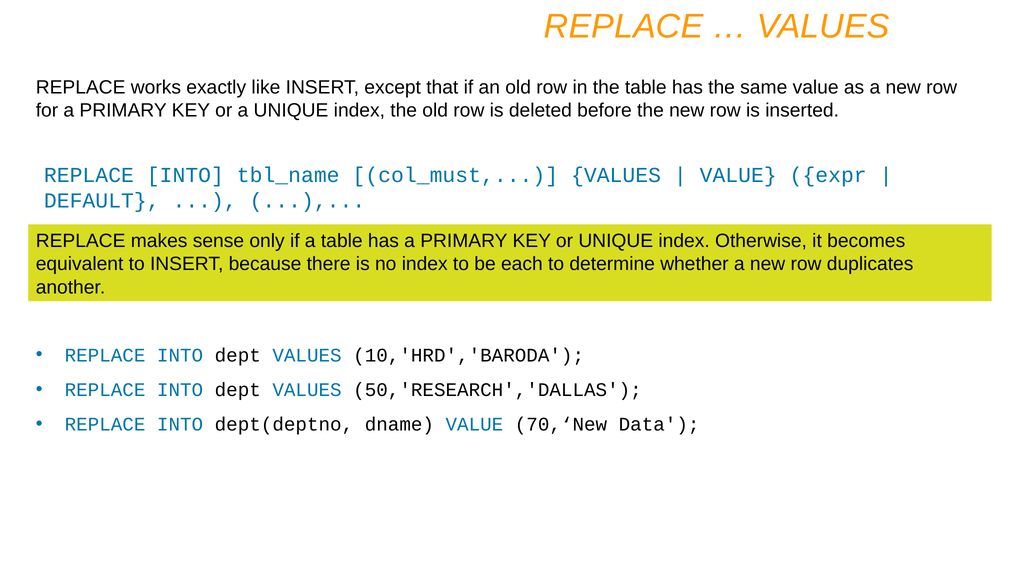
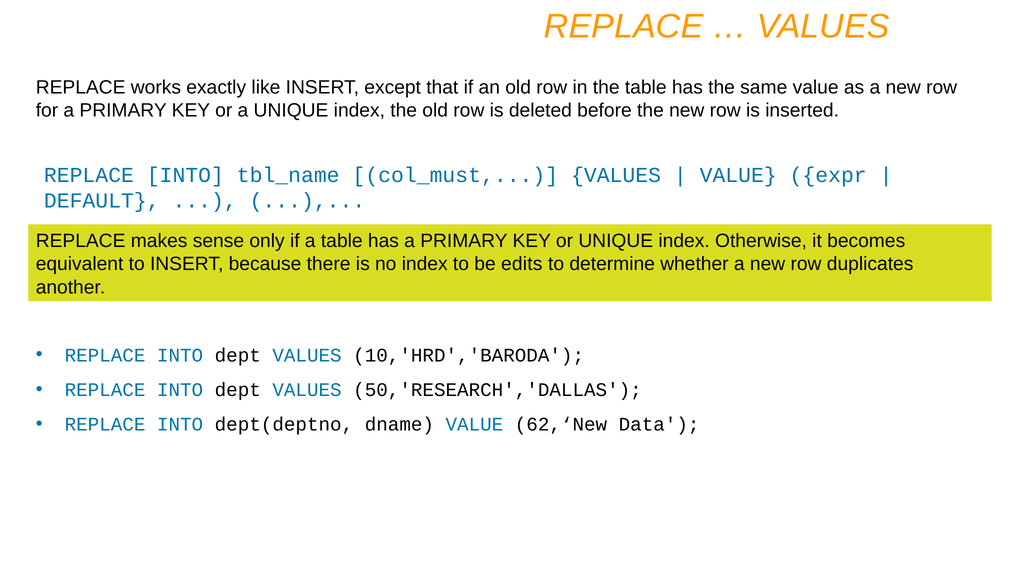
each: each -> edits (522, 264)
70,‘New: 70,‘New -> 62,‘New (561, 425)
